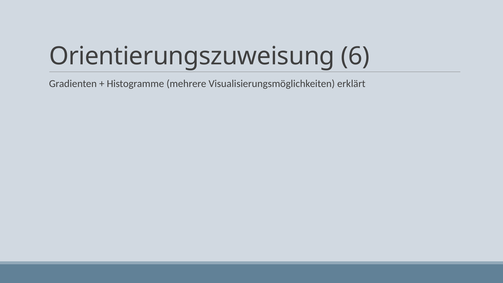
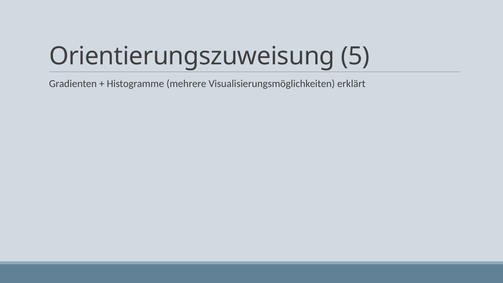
6: 6 -> 5 (355, 56)
